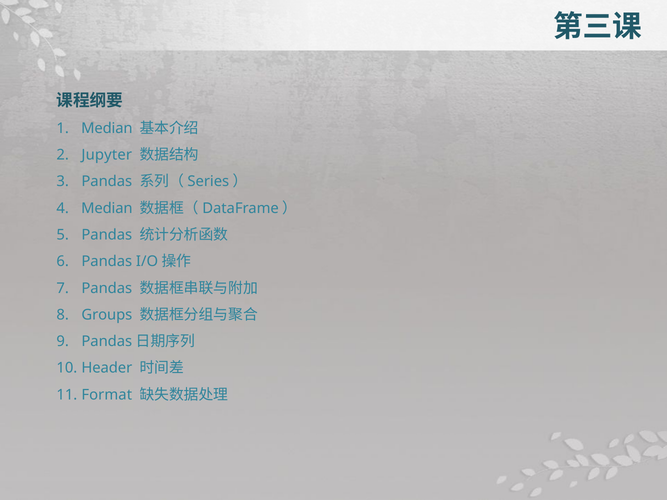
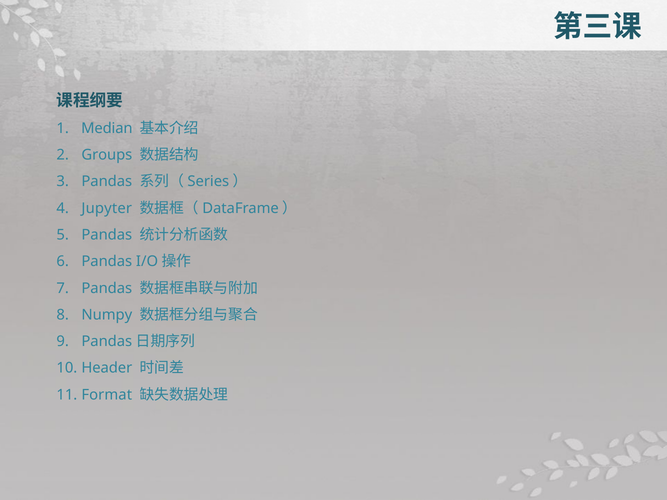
Jupyter: Jupyter -> Groups (107, 155)
Median: Median -> Jupyter (107, 208)
Groups: Groups -> Numpy (107, 315)
